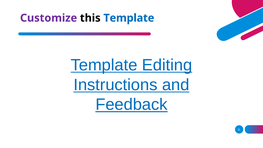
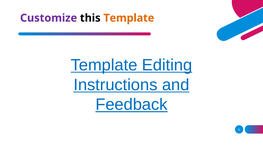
Template colour: blue -> orange (129, 18)
